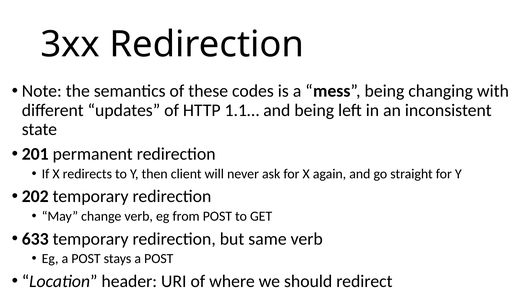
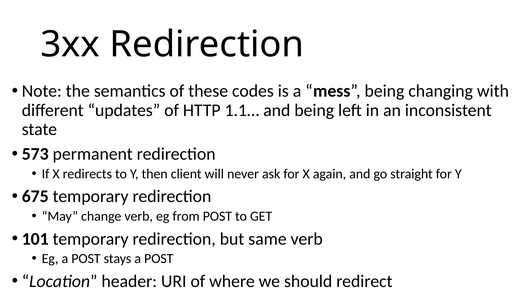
201: 201 -> 573 (35, 154)
202: 202 -> 675 (35, 196)
633: 633 -> 101 (35, 239)
